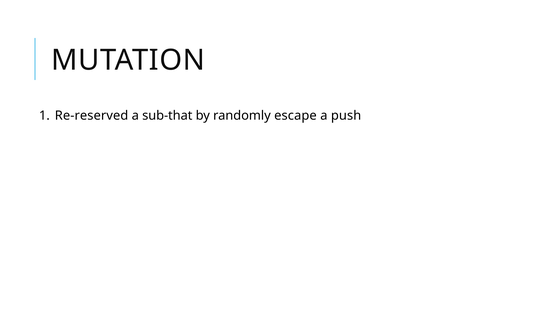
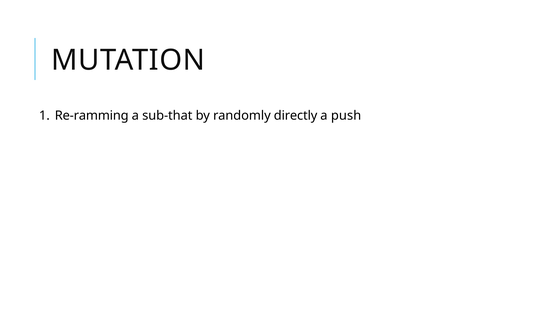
Re-reserved: Re-reserved -> Re-ramming (92, 116)
escape: escape -> directly (296, 116)
